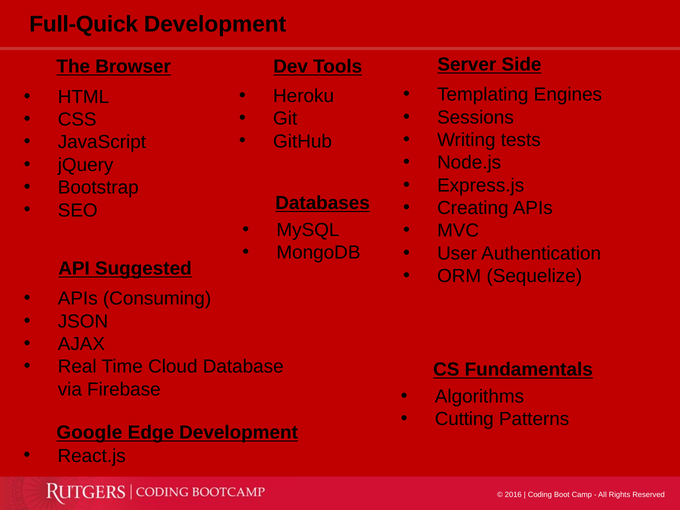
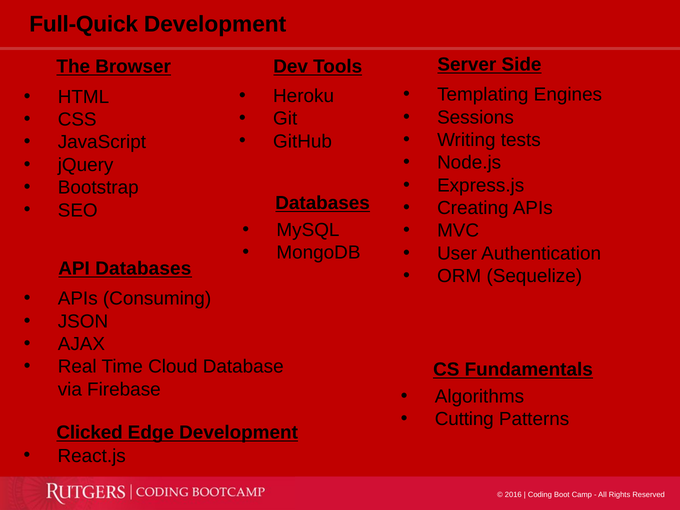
API Suggested: Suggested -> Databases (143, 269)
Google: Google -> Clicked (90, 432)
